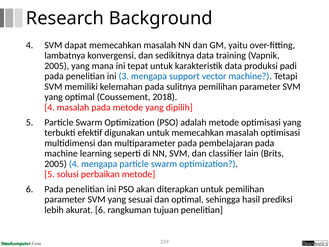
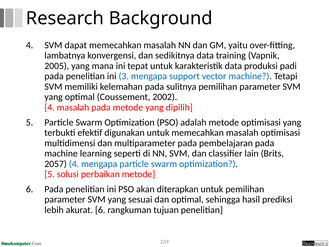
2018: 2018 -> 2002 (165, 97)
2005: 2005 -> 2057 (56, 164)
